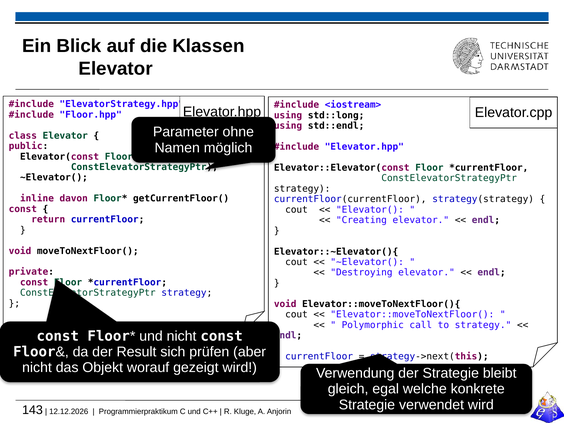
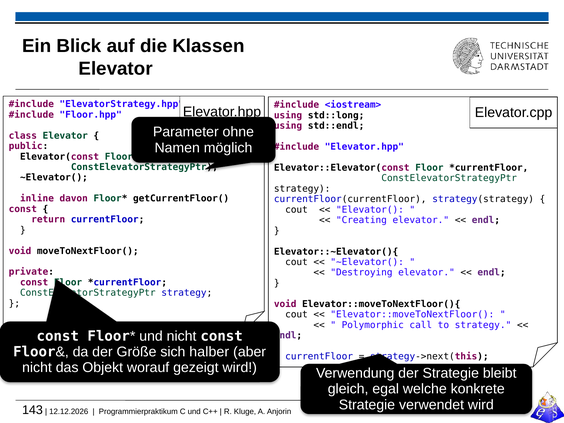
Result: Result -> Größe (137, 352)
prüfen: prüfen -> halber (209, 352)
